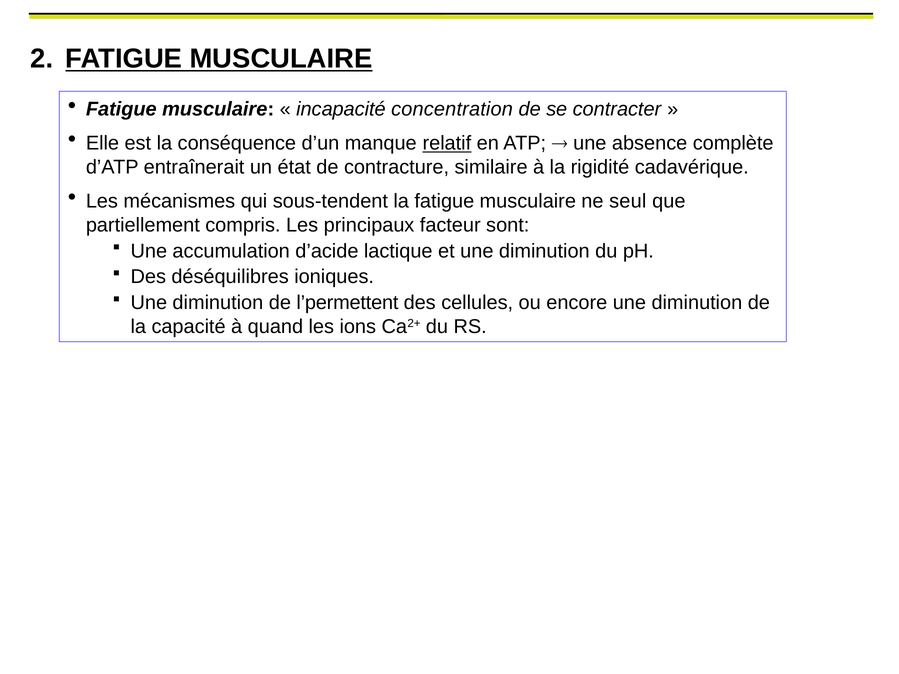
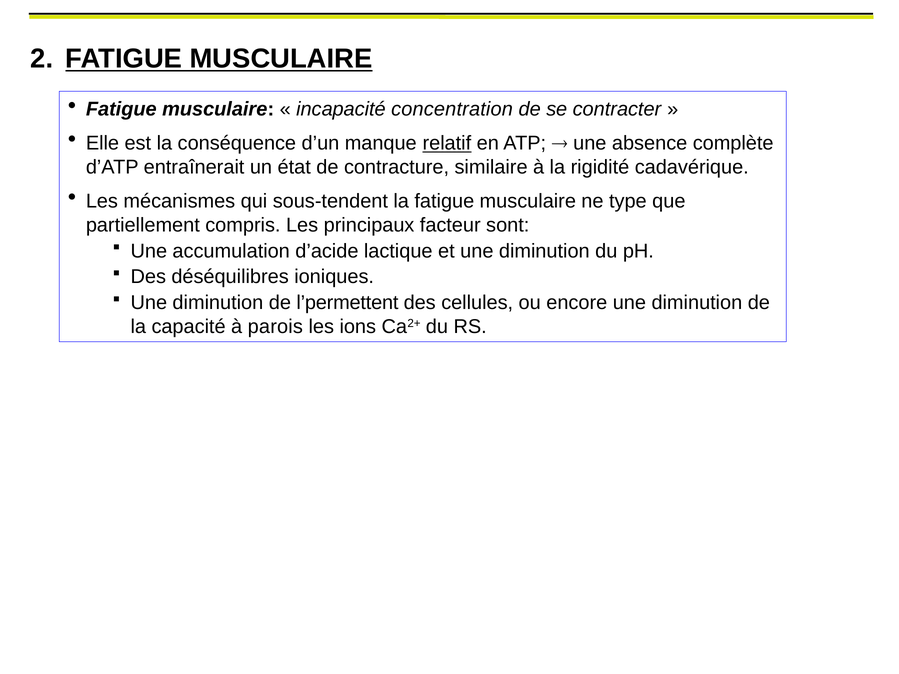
seul: seul -> type (628, 201)
quand: quand -> parois (275, 327)
